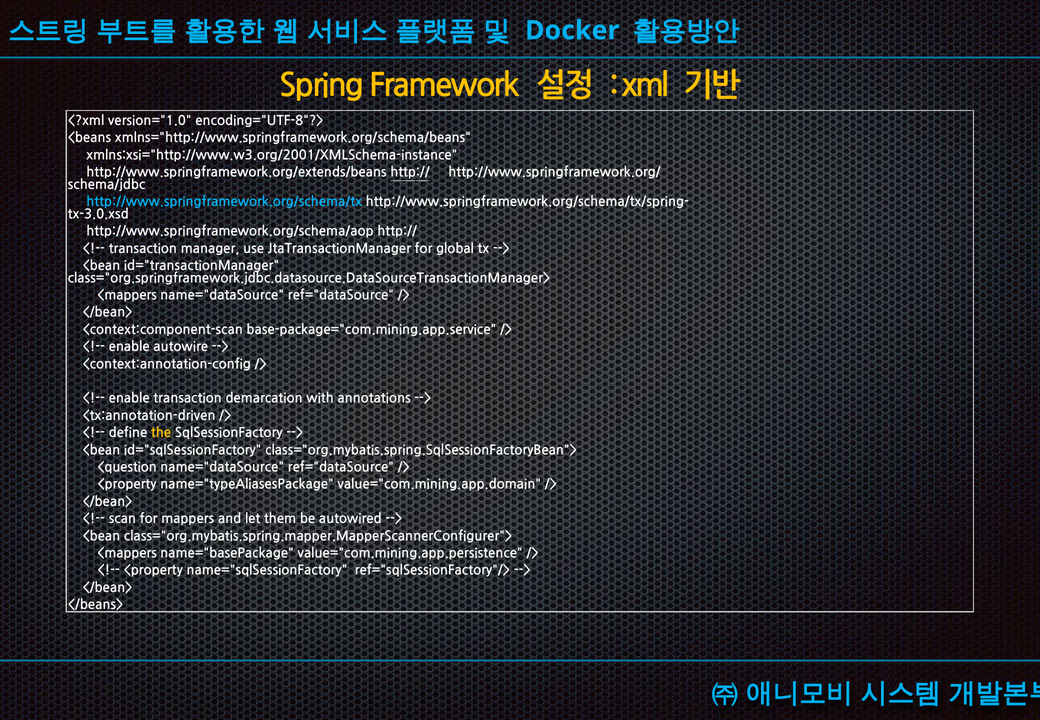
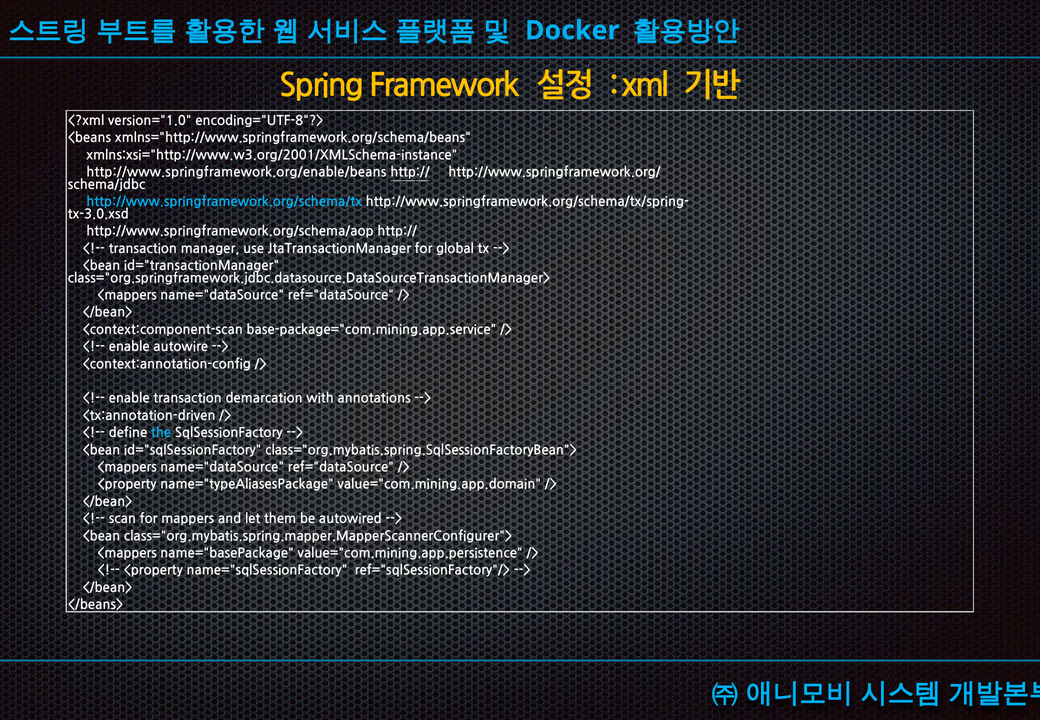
http://www.springframework.org/extends/beans: http://www.springframework.org/extends/beans -> http://www.springframework.org/enable/beans (236, 172)
the colour: yellow -> light blue (161, 433)
<question: <question -> <mappers (127, 467)
